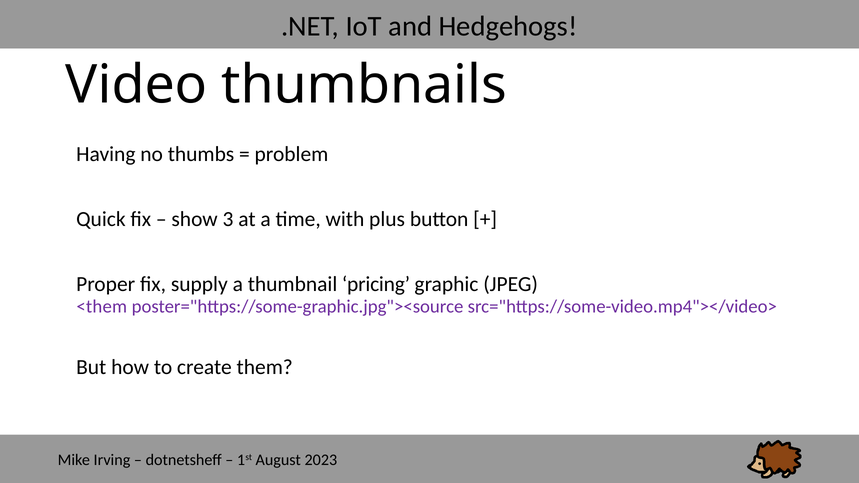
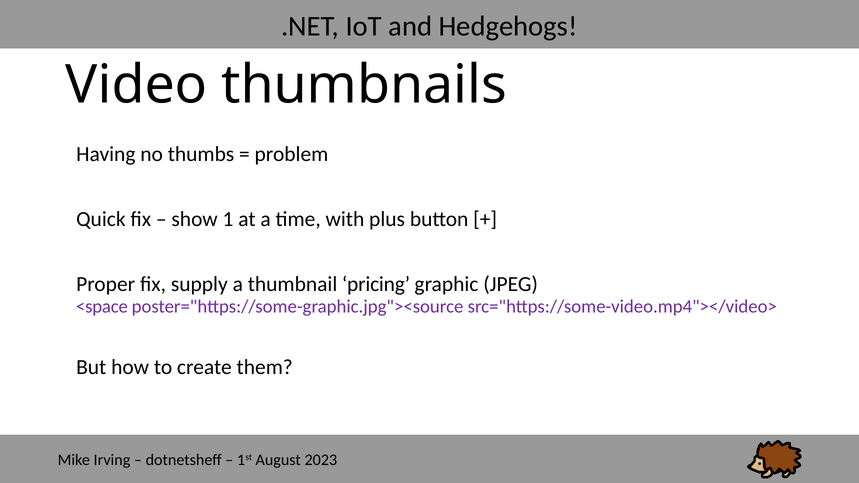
3: 3 -> 1 (228, 219)
<them: <them -> <space (102, 307)
